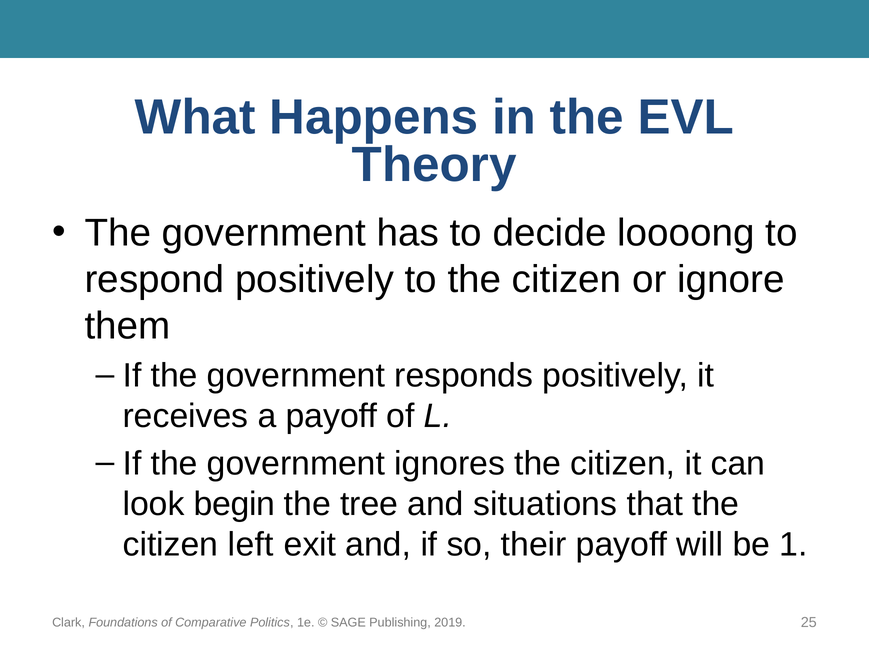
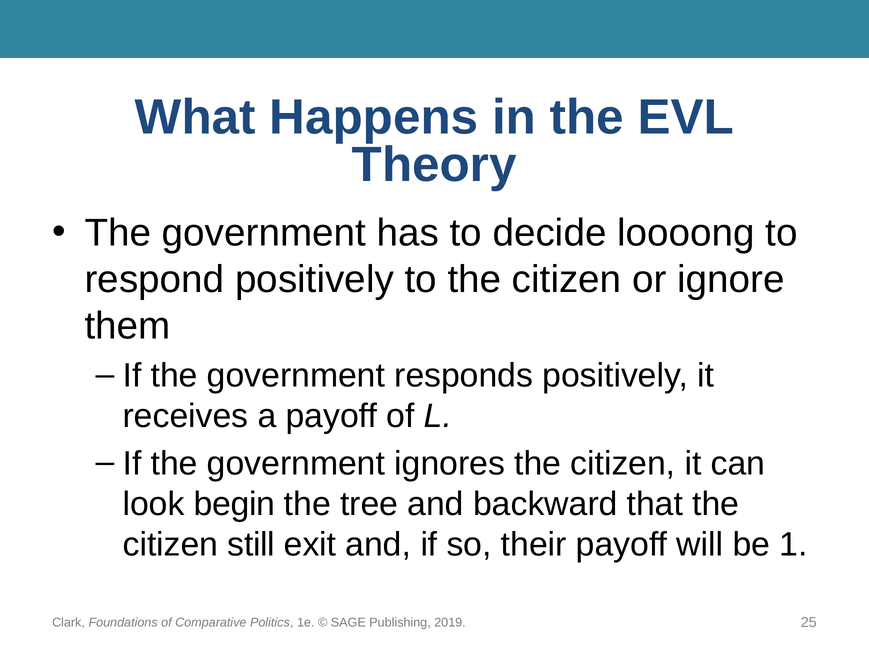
situations: situations -> backward (545, 504)
left: left -> still (251, 544)
